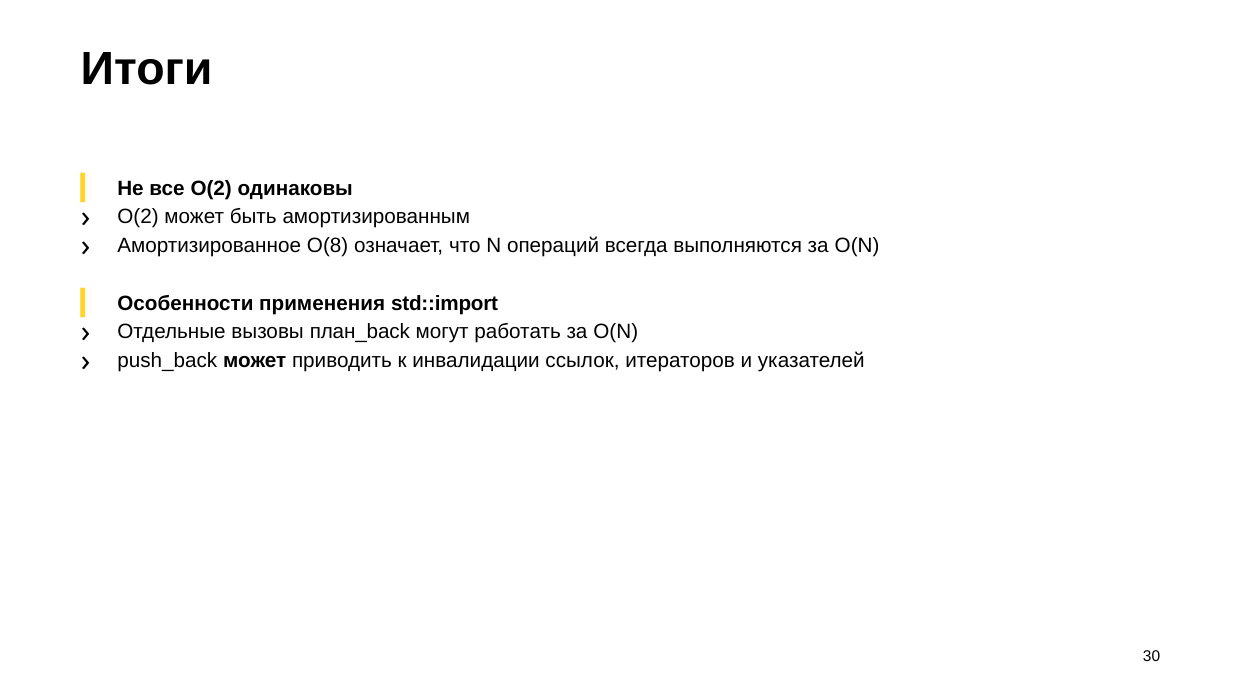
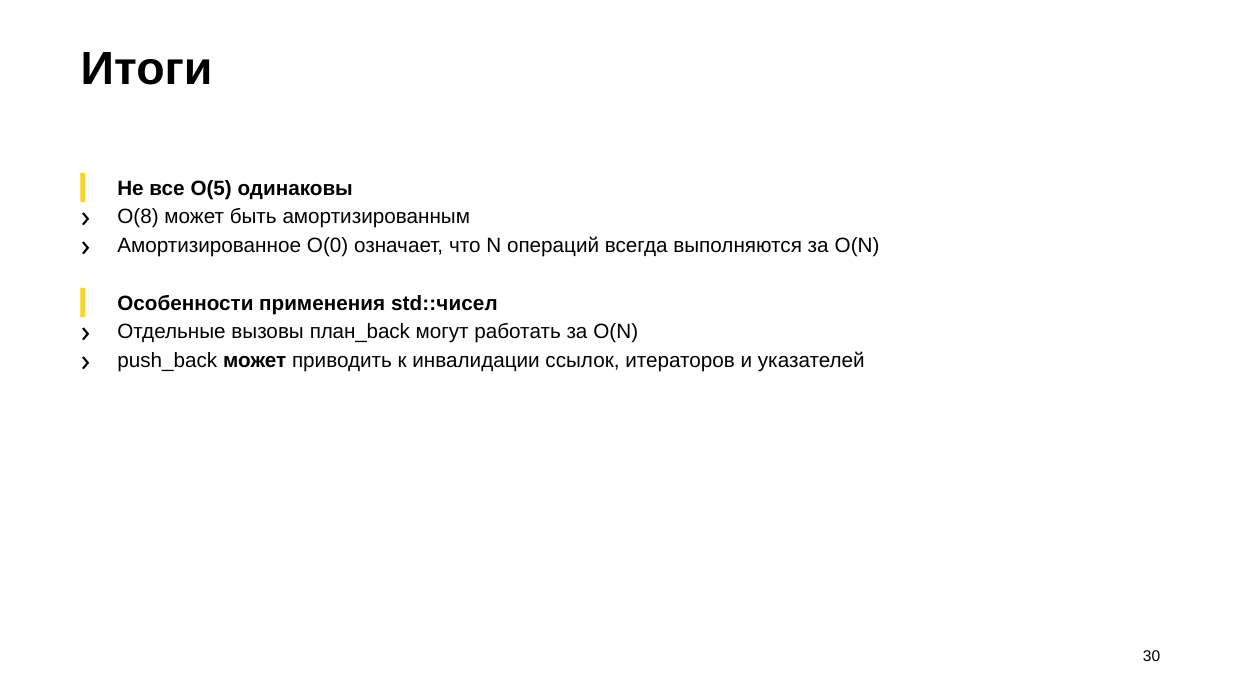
все O(2: O(2 -> O(5 (211, 188)
O(2: O(2 -> O(8 (138, 217)
O(8: O(8 -> O(0 (328, 246)
std::import: std::import -> std::чисел (444, 303)
